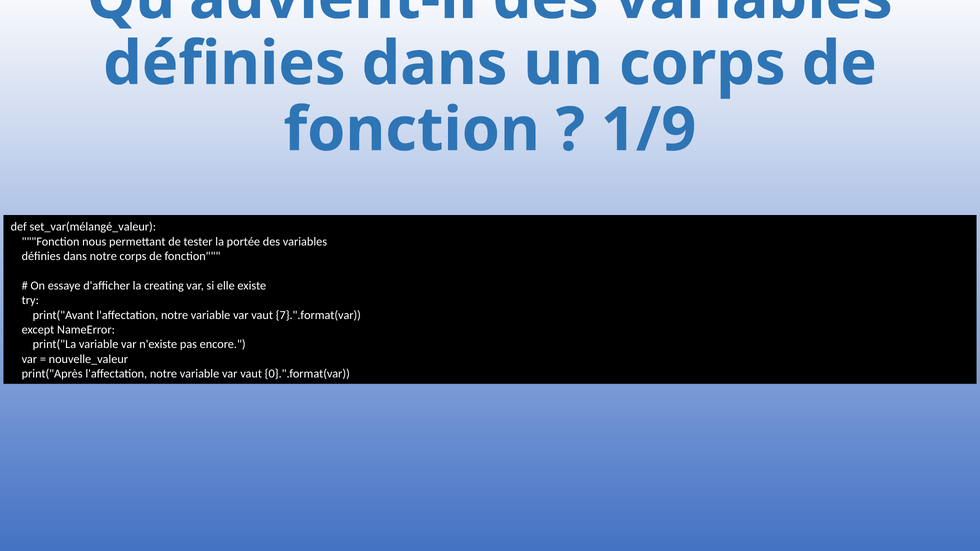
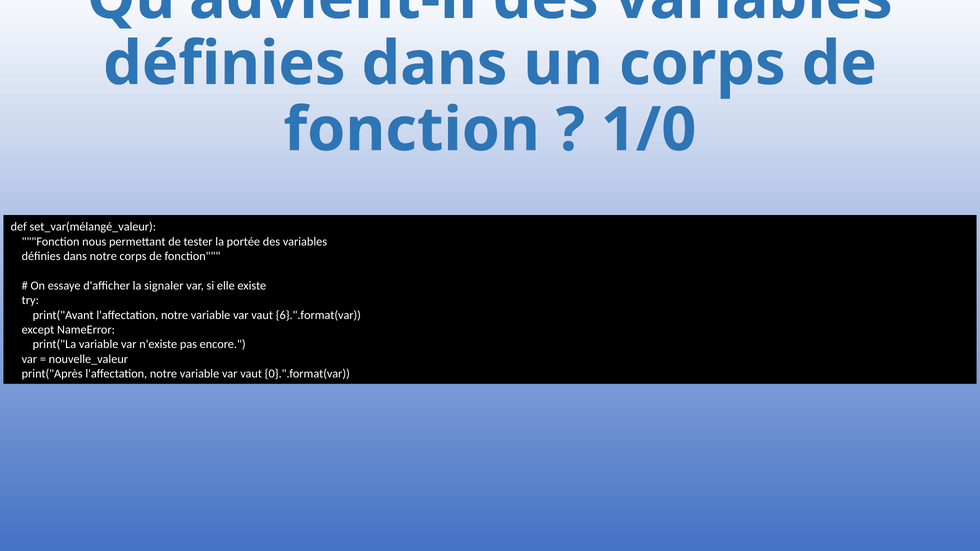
1/9: 1/9 -> 1/0 (649, 130)
creating: creating -> signaler (164, 286)
7}.".format(var: 7}.".format(var -> 6}.".format(var (318, 315)
